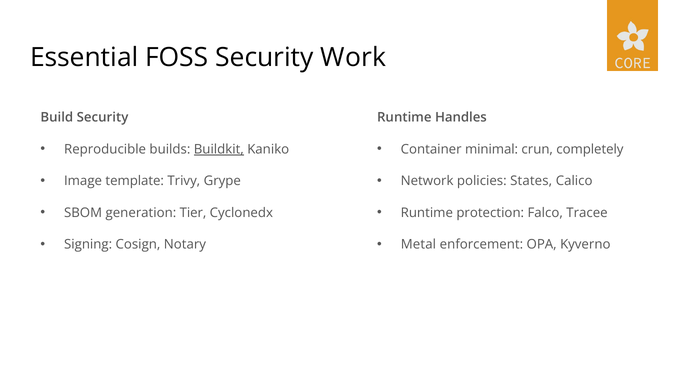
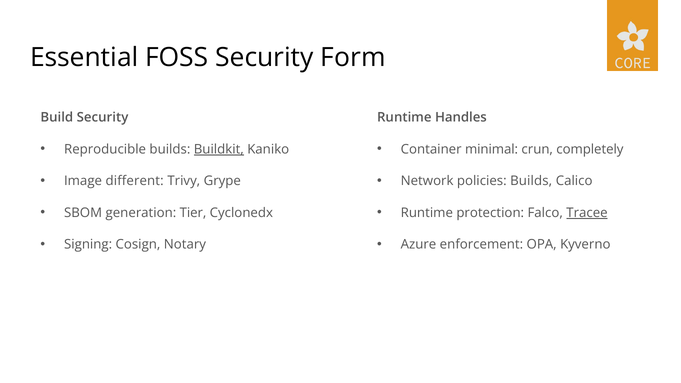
Work: Work -> Form (353, 58)
template: template -> different (135, 181)
policies States: States -> Builds (531, 181)
Tracee underline: none -> present (587, 213)
Metal: Metal -> Azure (419, 245)
